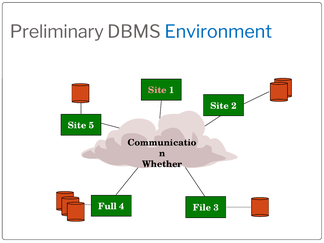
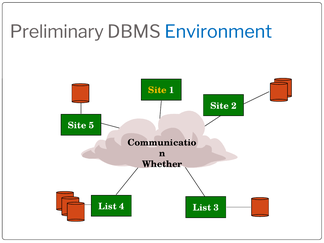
Site colour: pink -> yellow (157, 90)
Full: Full -> List (107, 206)
File: File -> List (202, 208)
